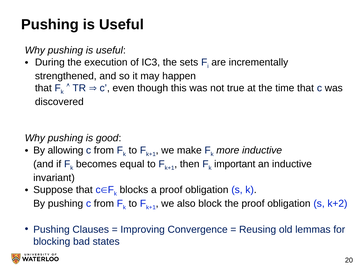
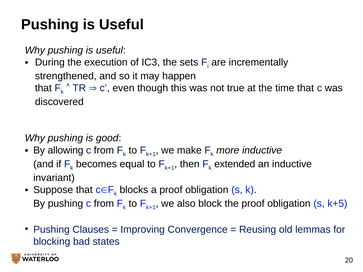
important: important -> extended (235, 164)
k+2: k+2 -> k+5 (337, 204)
